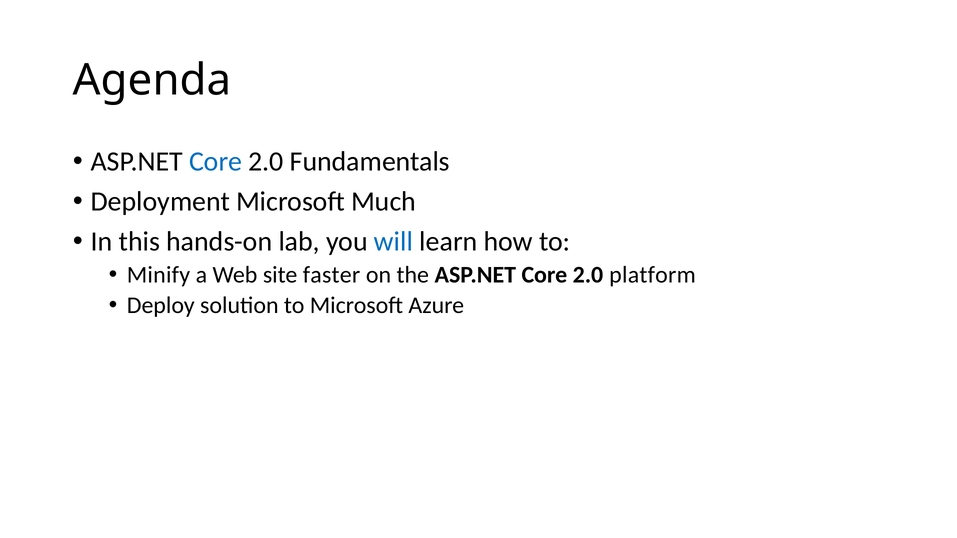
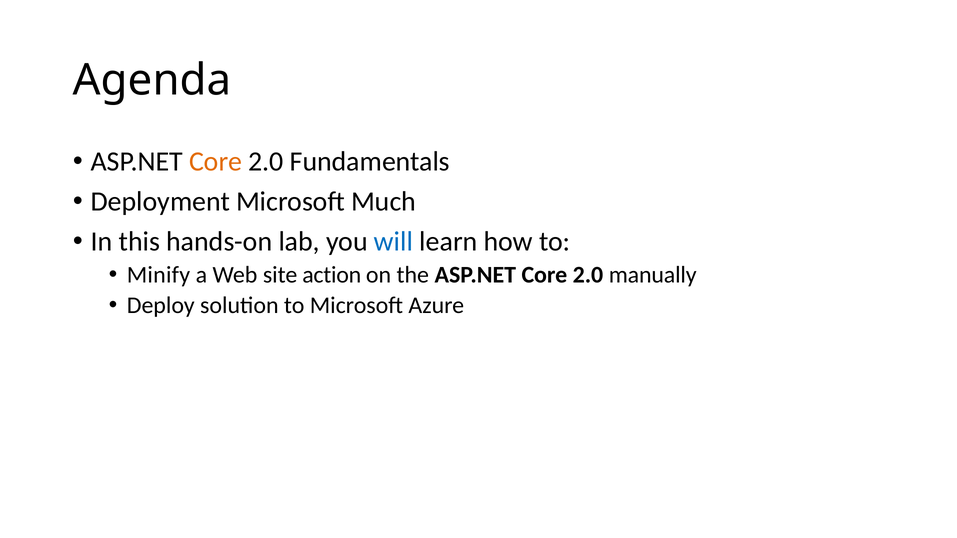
Core colour: blue -> orange (216, 162)
faster: faster -> action (332, 275)
platform: platform -> manually (653, 275)
